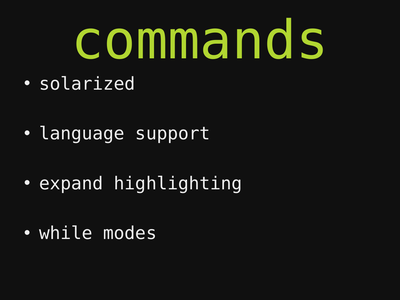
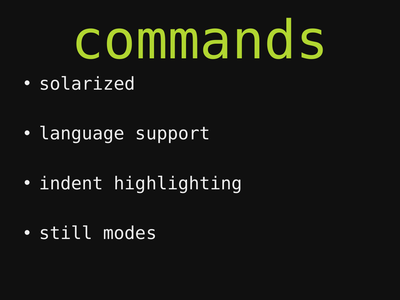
expand: expand -> indent (71, 184)
while: while -> still (66, 233)
